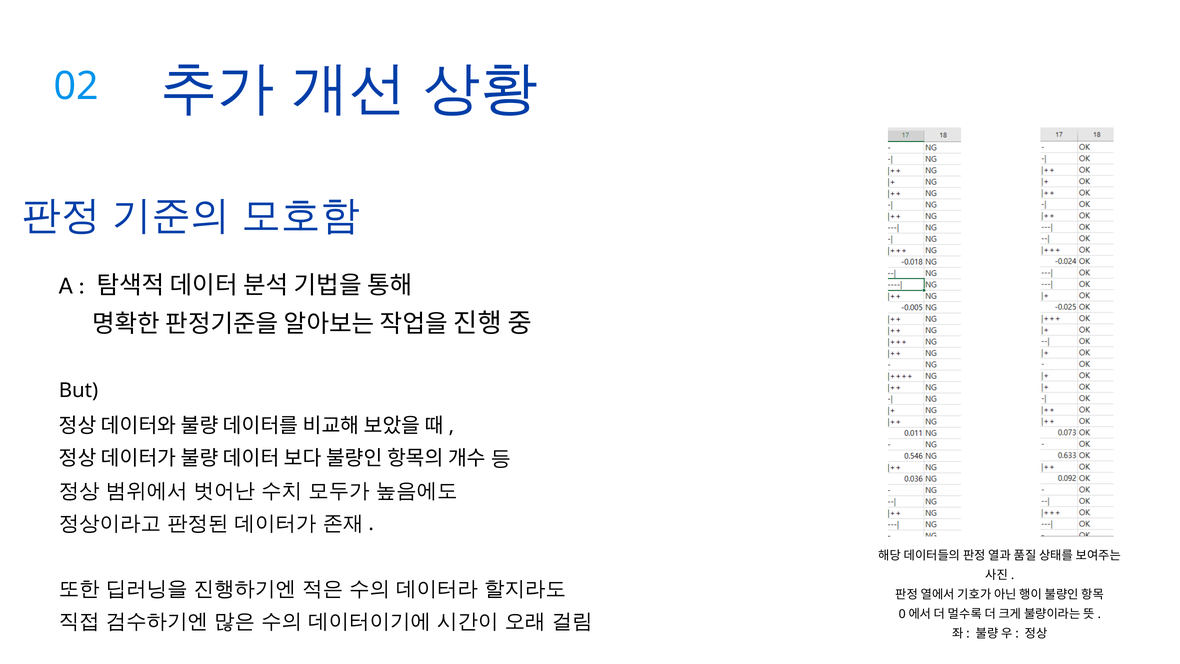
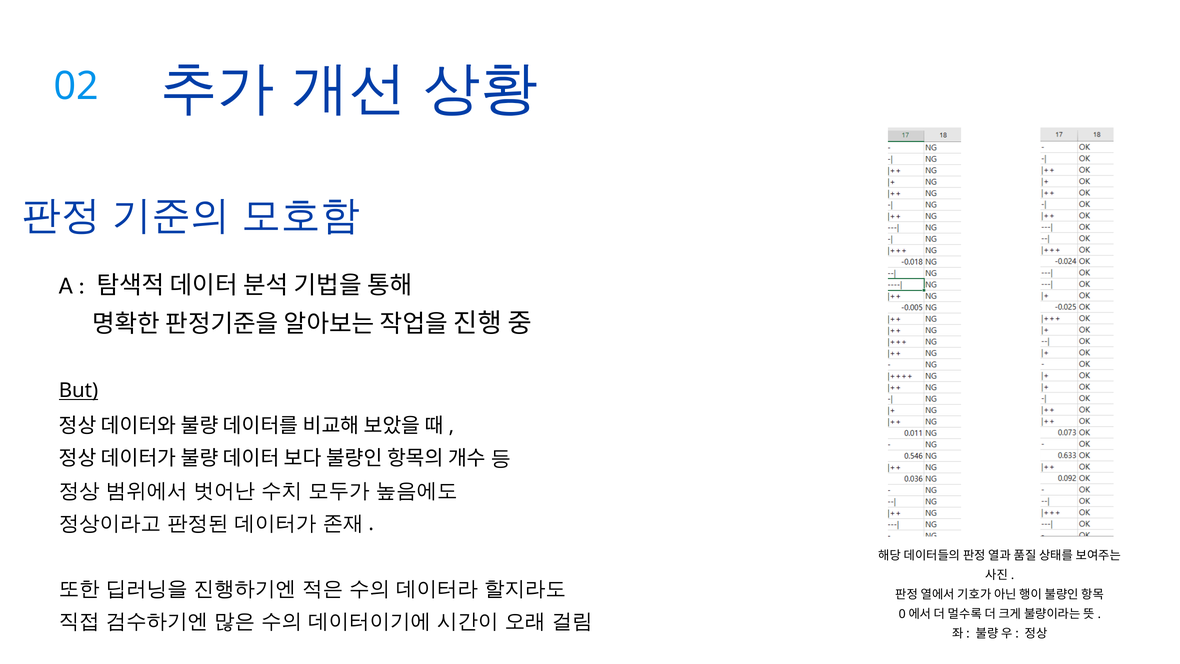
But underline: none -> present (78, 391)
